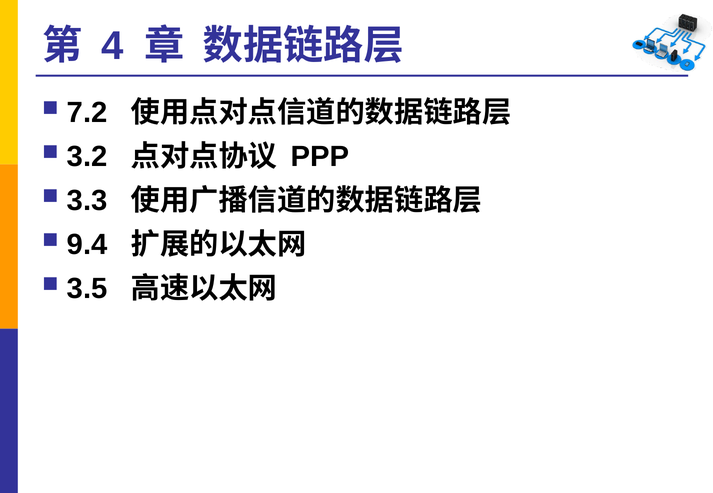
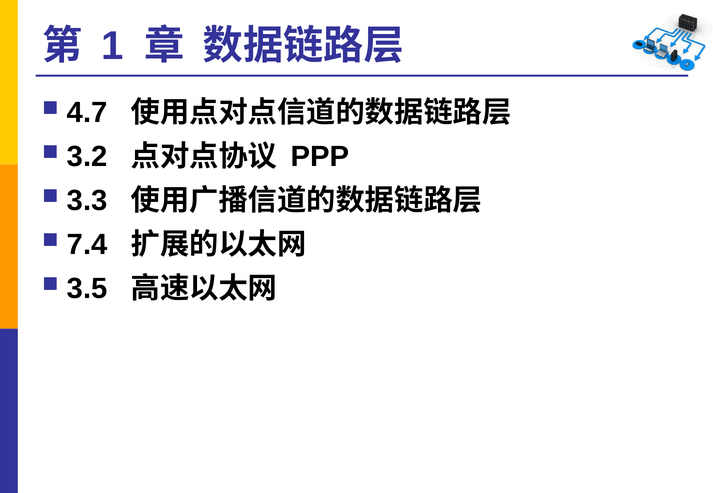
4: 4 -> 1 (112, 46)
7.2: 7.2 -> 4.7 (87, 113)
9.4: 9.4 -> 7.4 (87, 245)
